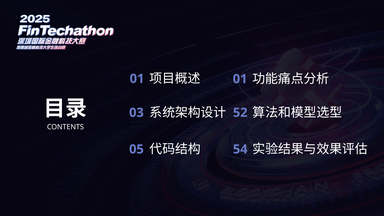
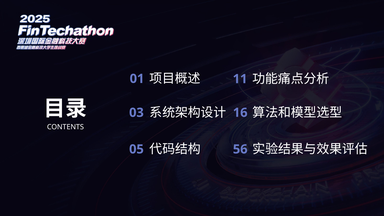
01: 01 -> 11 (240, 79)
52: 52 -> 16 (240, 113)
54: 54 -> 56 (240, 149)
